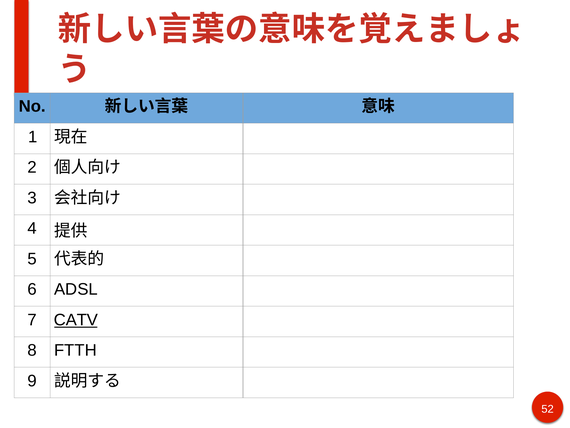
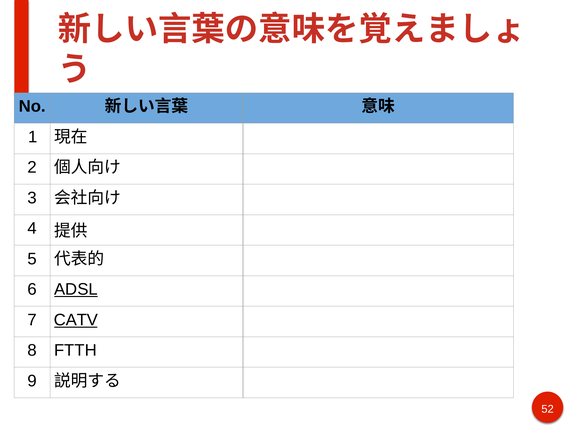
ADSL underline: none -> present (76, 289)
